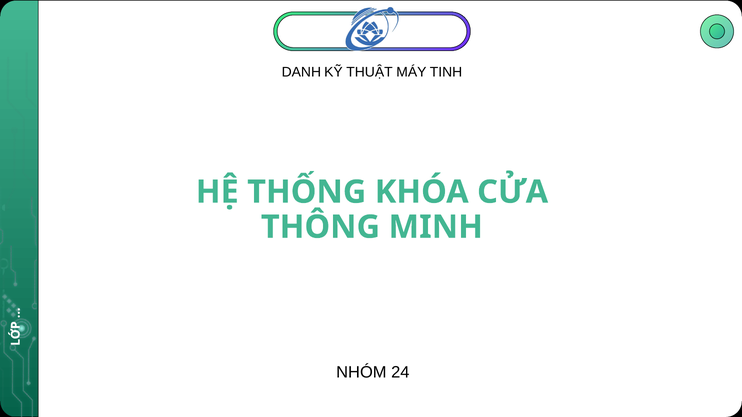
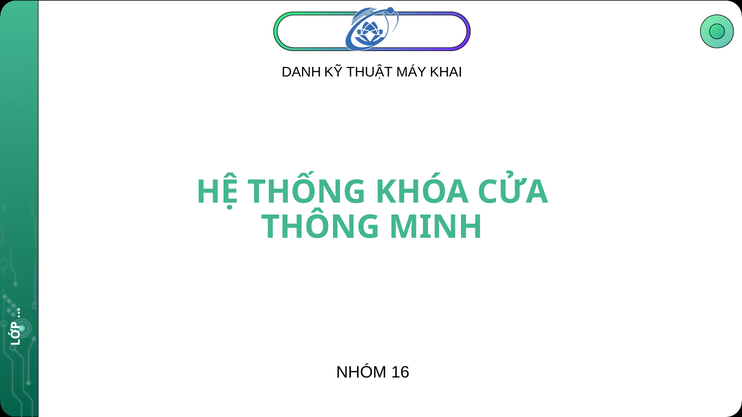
TINH: TINH -> KHAI (446, 72)
24: 24 -> 16 (400, 373)
